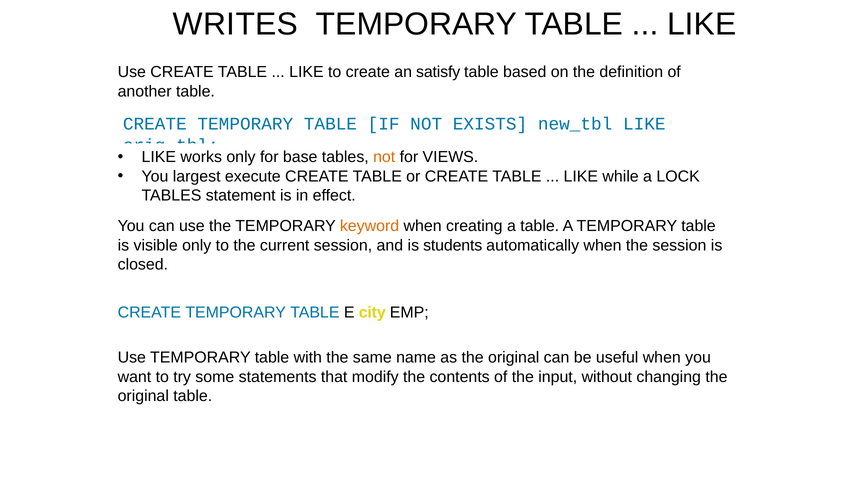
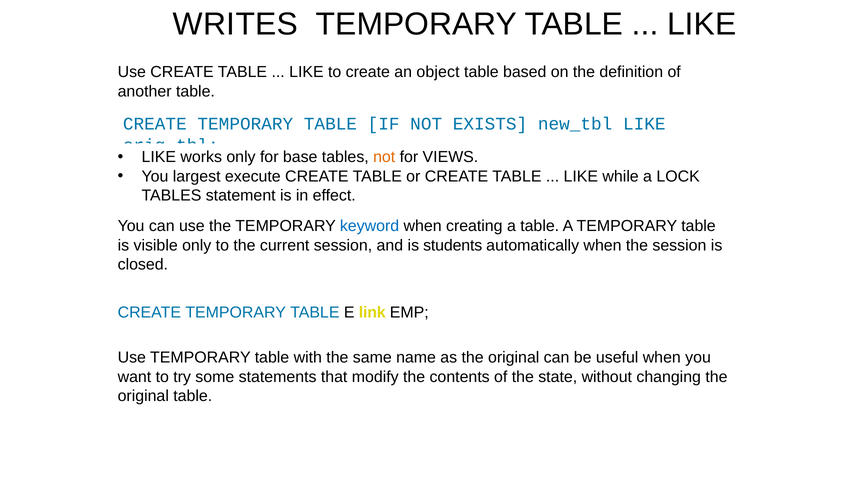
satisfy: satisfy -> object (438, 72)
keyword colour: orange -> blue (370, 226)
city: city -> link (372, 312)
input: input -> state (558, 377)
